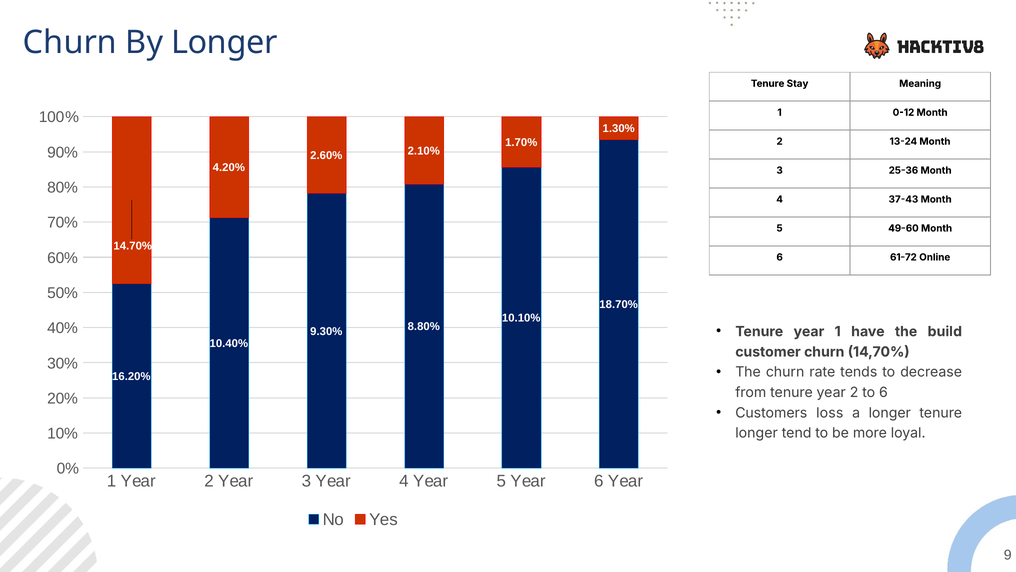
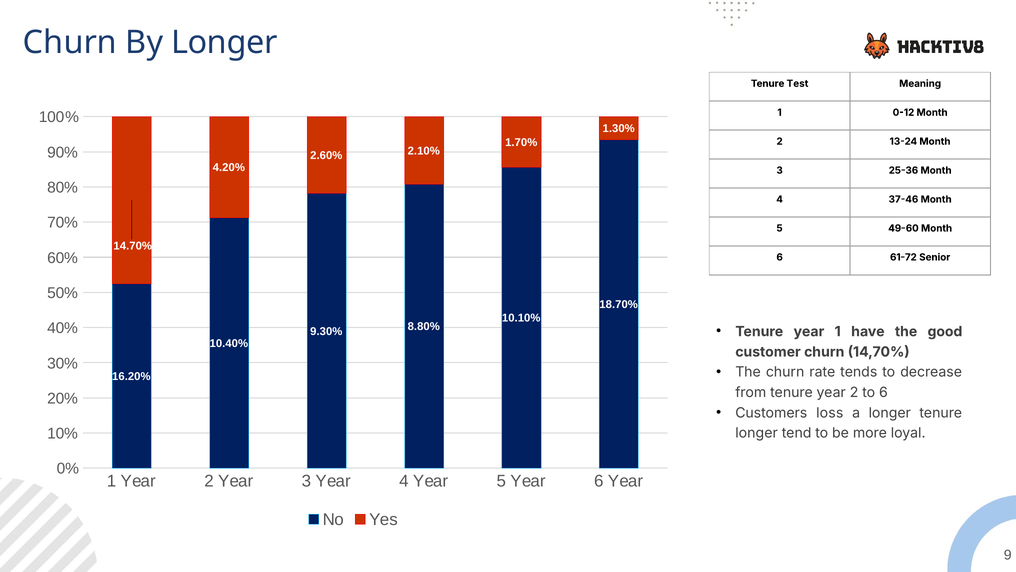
Stay: Stay -> Test (797, 83)
37-43: 37-43 -> 37-46 (903, 199)
Online: Online -> Senior (935, 257)
build: build -> good (945, 331)
